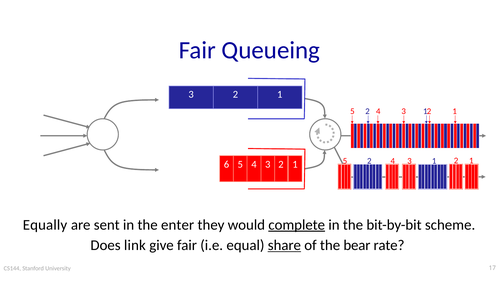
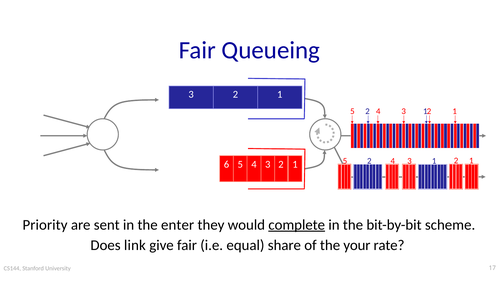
Equally: Equally -> Priority (45, 225)
share underline: present -> none (284, 245)
bear: bear -> your (357, 245)
